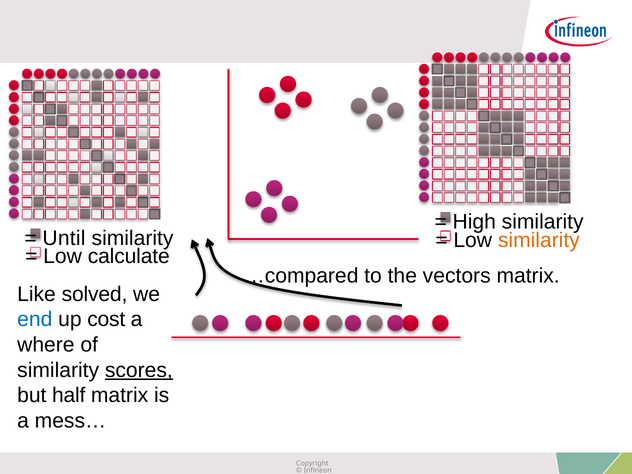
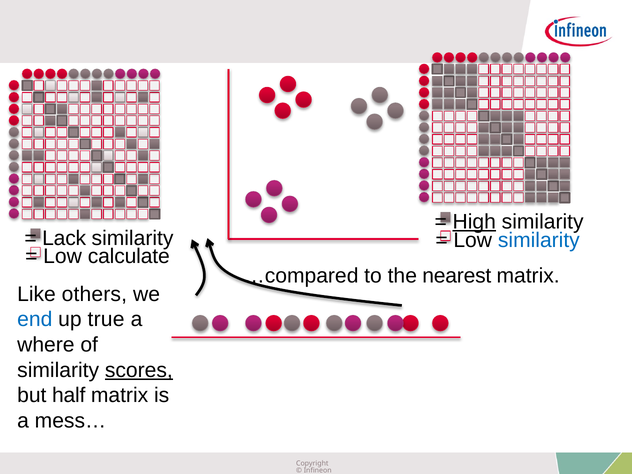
High underline: none -> present (474, 222)
Until: Until -> Lack (64, 238)
similarity colour: orange -> blue (539, 240)
vectors: vectors -> nearest (457, 276)
solved: solved -> others (94, 294)
cost: cost -> true (106, 320)
